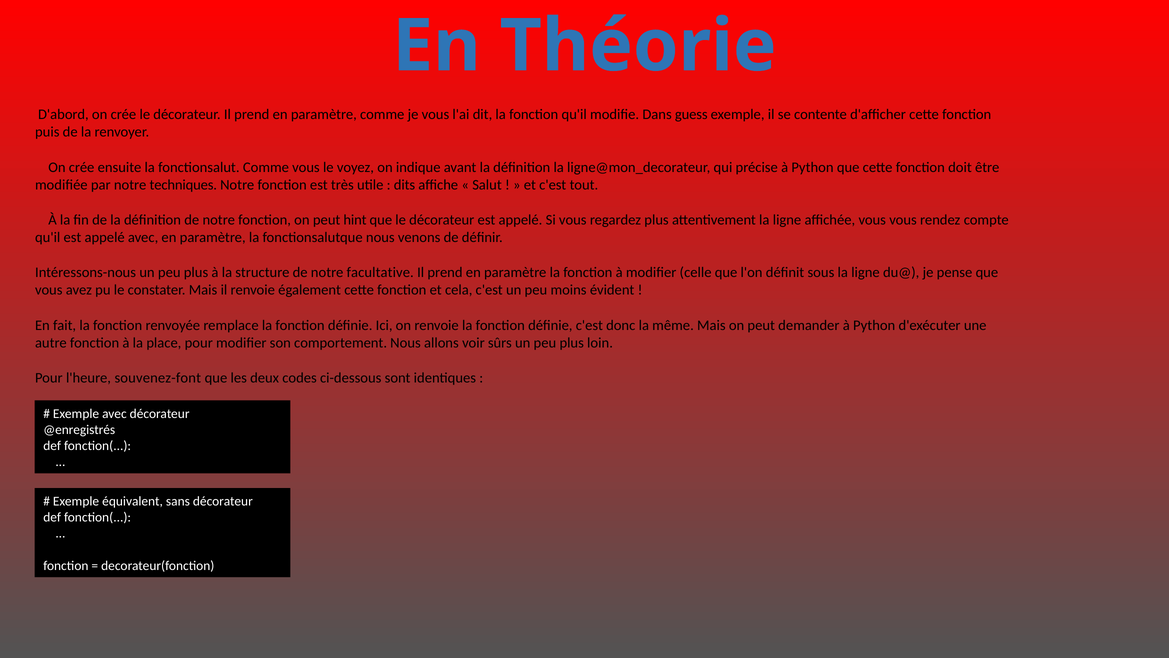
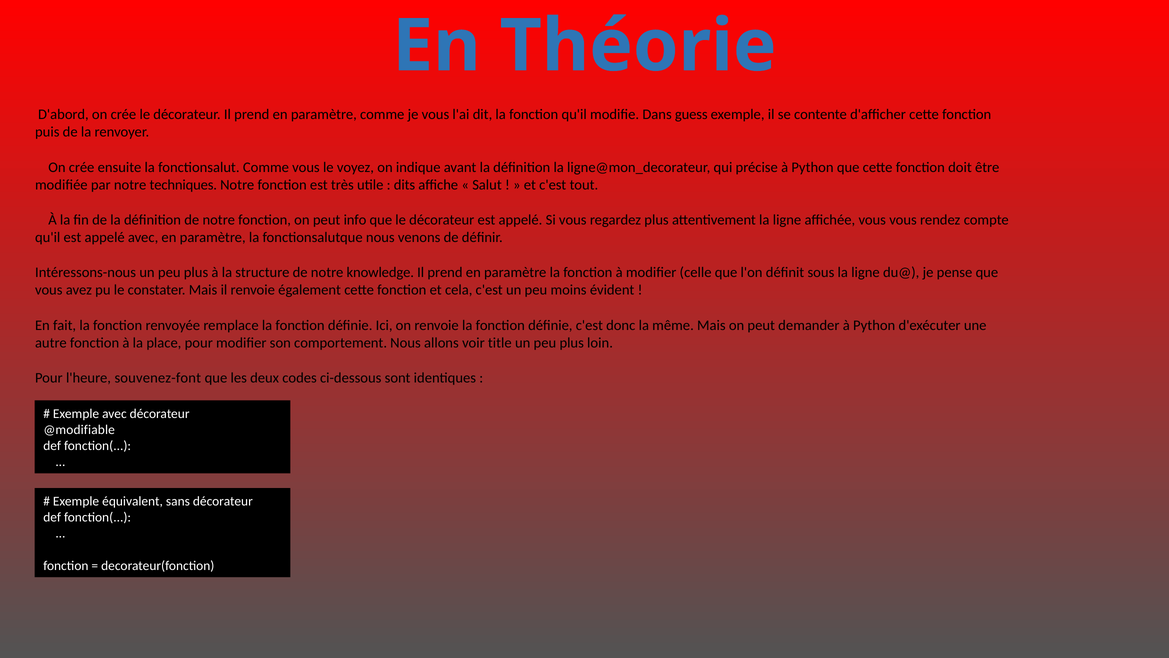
hint: hint -> info (355, 220)
facultative: facultative -> knowledge (380, 272)
sûrs: sûrs -> title (500, 342)
@enregistrés: @enregistrés -> @modifiable (79, 429)
